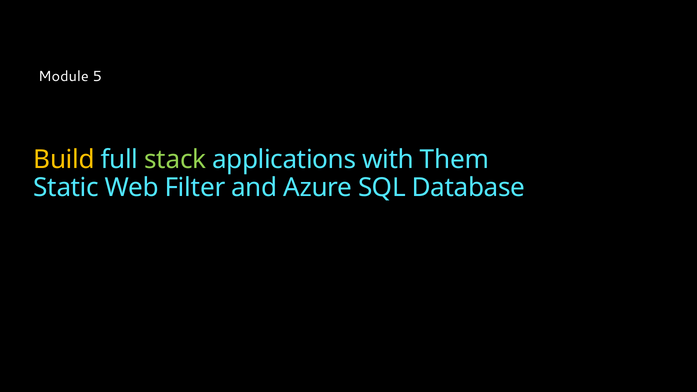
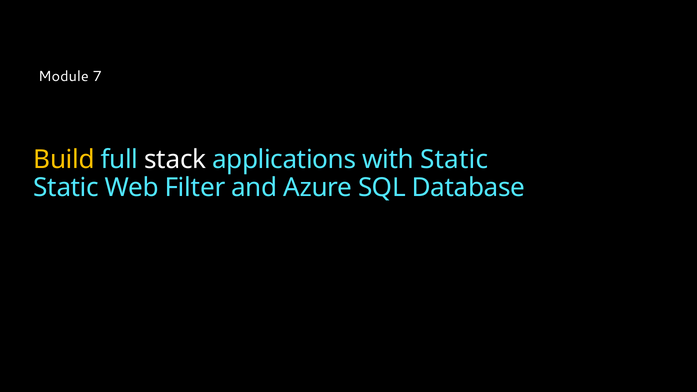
5: 5 -> 7 (97, 77)
stack colour: light green -> white (175, 160)
with Them: Them -> Static (454, 160)
